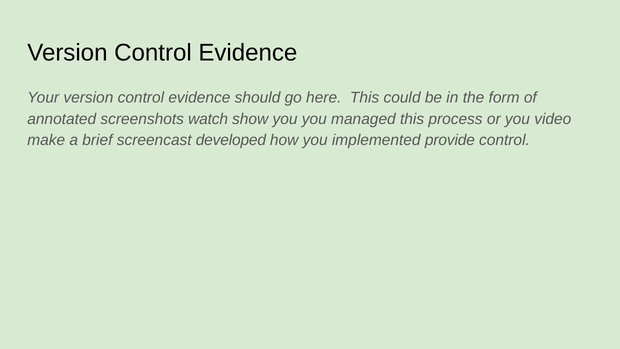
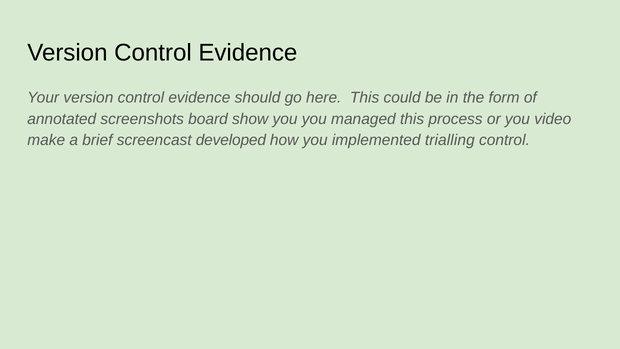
watch: watch -> board (208, 119)
provide: provide -> trialling (450, 140)
